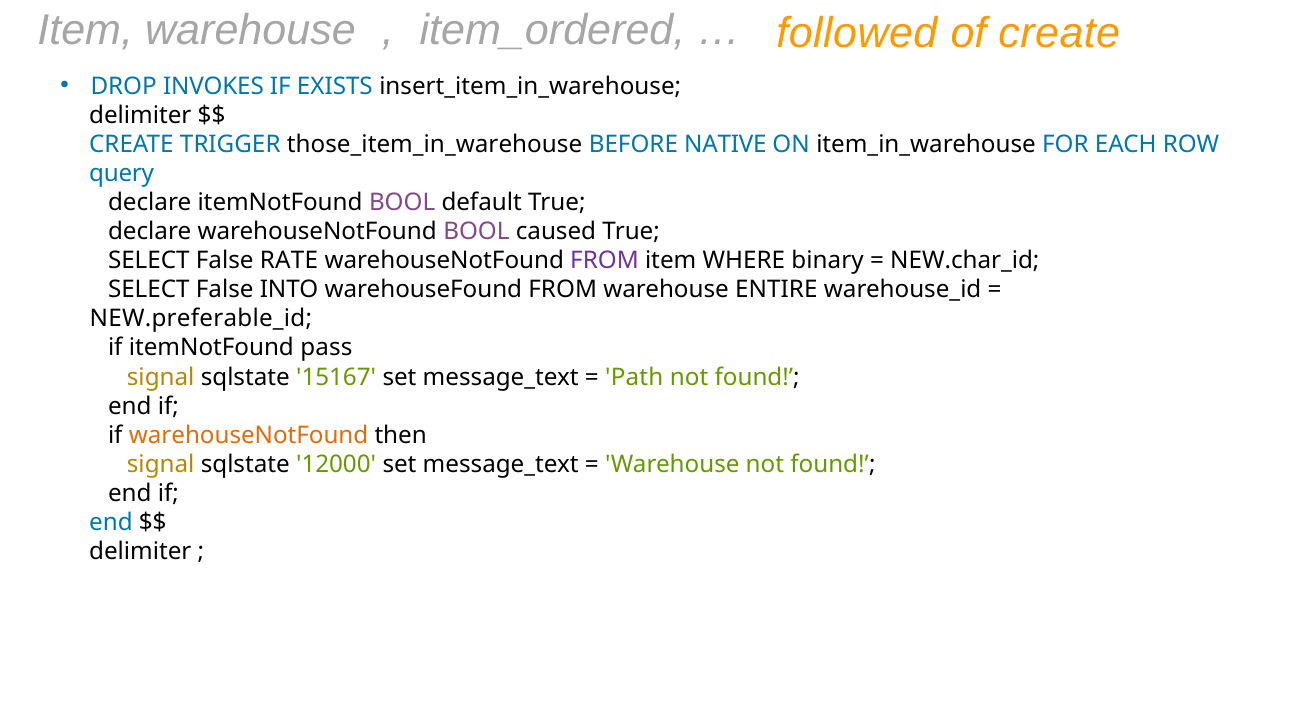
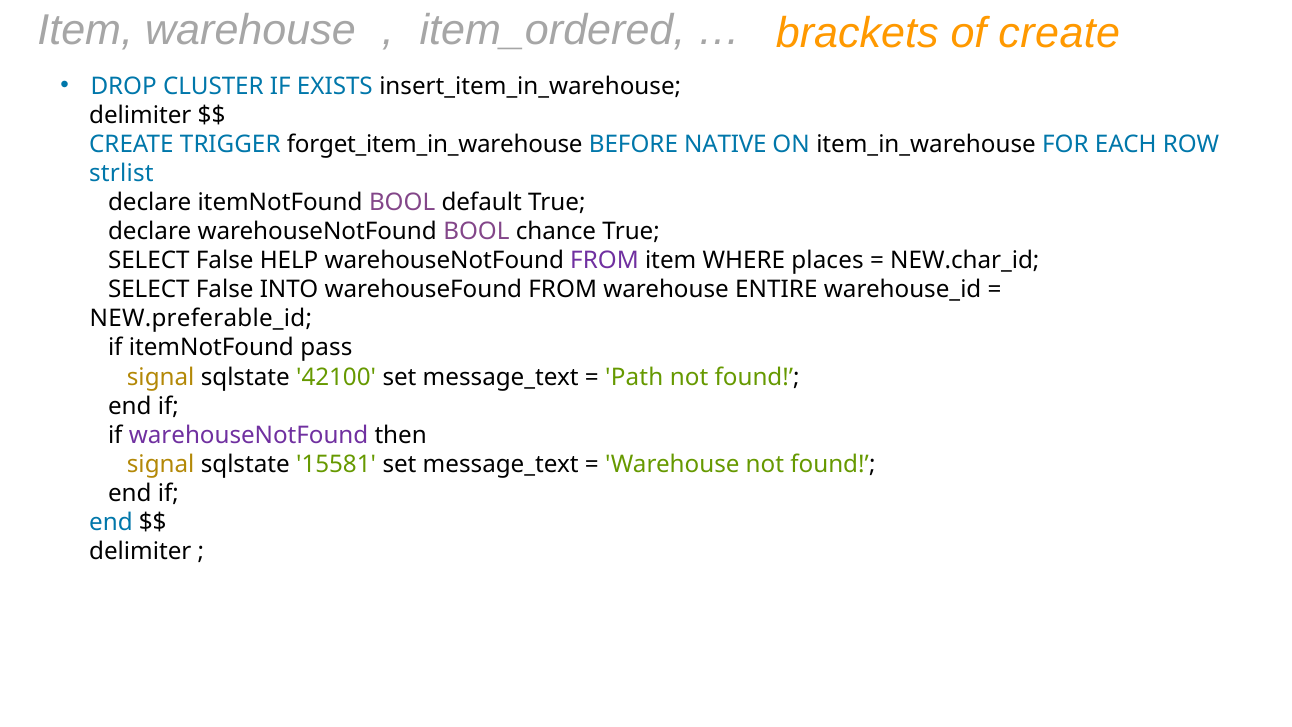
followed: followed -> brackets (857, 34)
INVOKES: INVOKES -> CLUSTER (213, 86)
those_item_in_warehouse: those_item_in_warehouse -> forget_item_in_warehouse (435, 144)
query: query -> strlist (121, 173)
caused: caused -> chance (556, 232)
RATE: RATE -> HELP (289, 261)
binary: binary -> places (828, 261)
15167: 15167 -> 42100 (336, 377)
warehouseNotFound colour: orange -> purple (249, 435)
12000: 12000 -> 15581 (336, 464)
